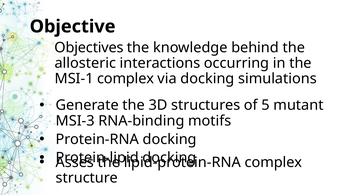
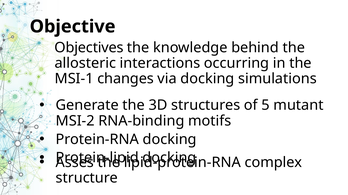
MSI-1 complex: complex -> changes (126, 79)
MSI-3: MSI-3 -> MSI-2 (75, 121)
